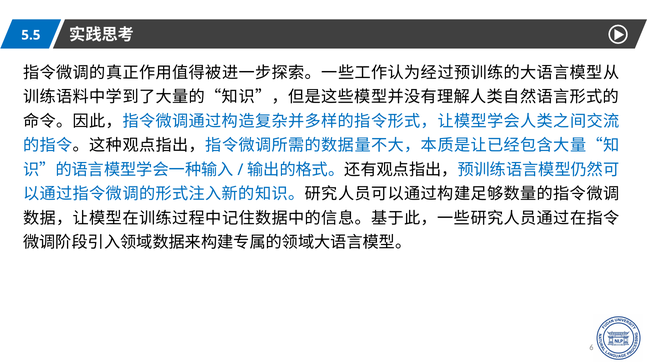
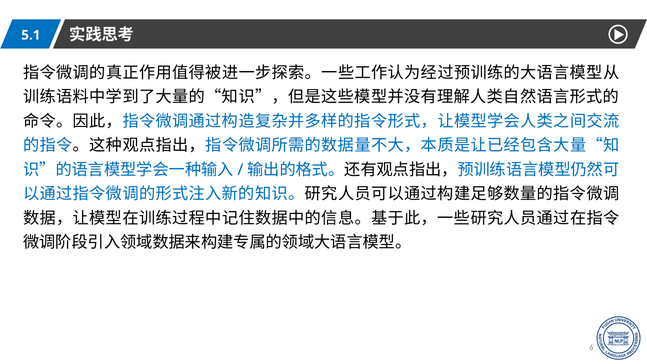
5.5: 5.5 -> 5.1 (31, 35)
